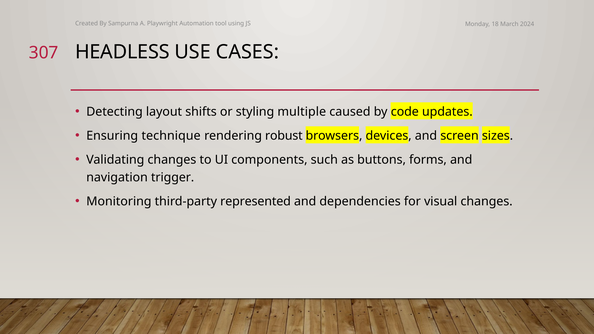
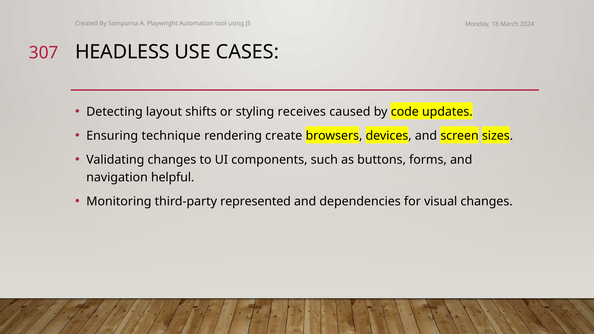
multiple: multiple -> receives (302, 112)
robust: robust -> create (284, 136)
trigger: trigger -> helpful (173, 178)
